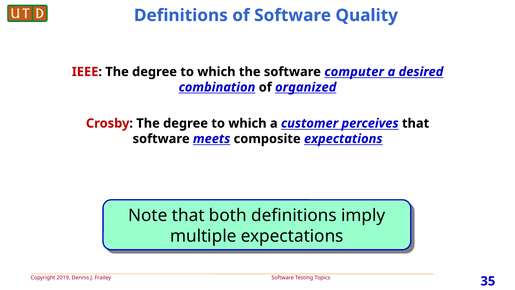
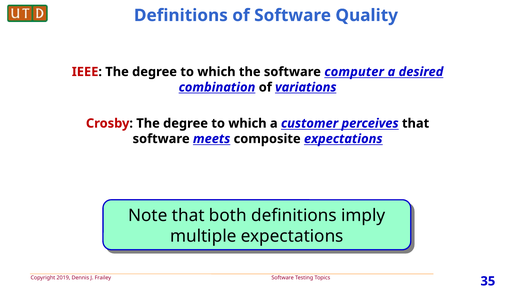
organized: organized -> variations (306, 87)
